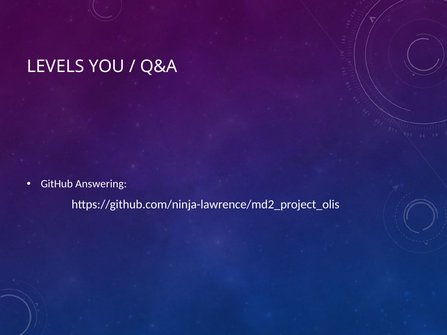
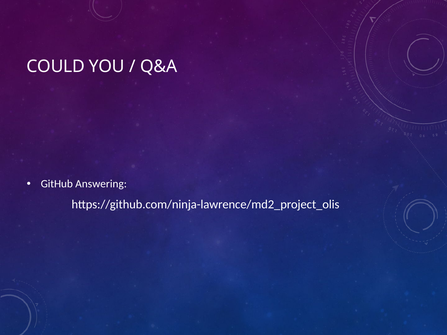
LEVELS: LEVELS -> COULD (56, 67)
